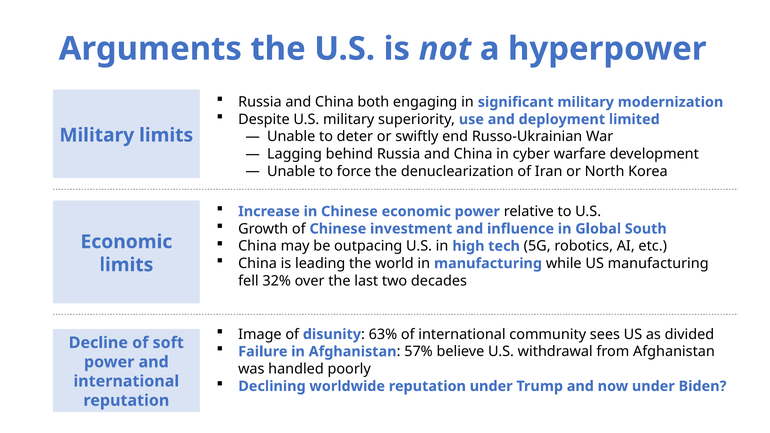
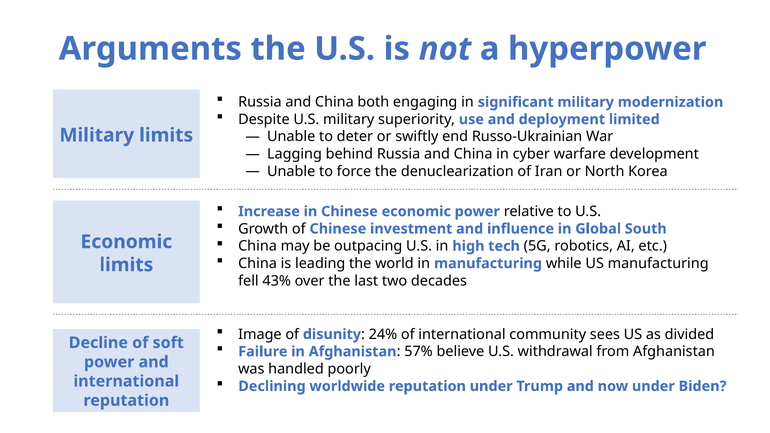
32%: 32% -> 43% (277, 281)
63%: 63% -> 24% (383, 334)
